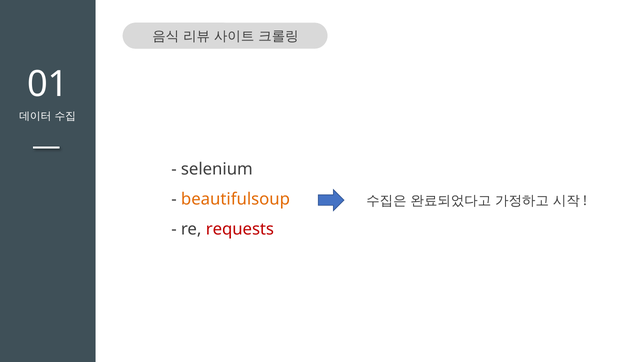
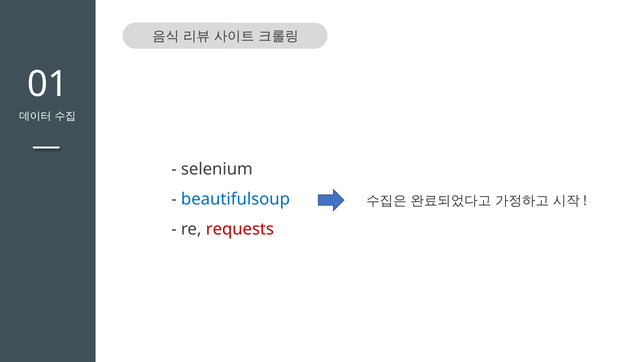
beautifulsoup colour: orange -> blue (235, 199)
